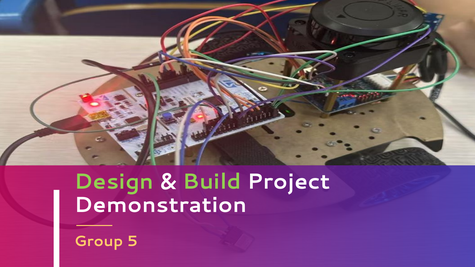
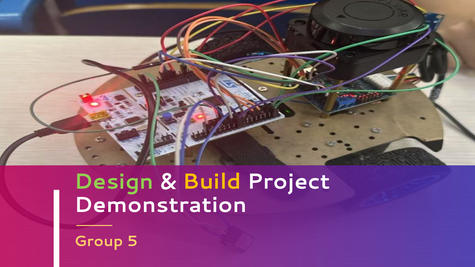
Build colour: light green -> yellow (212, 182)
